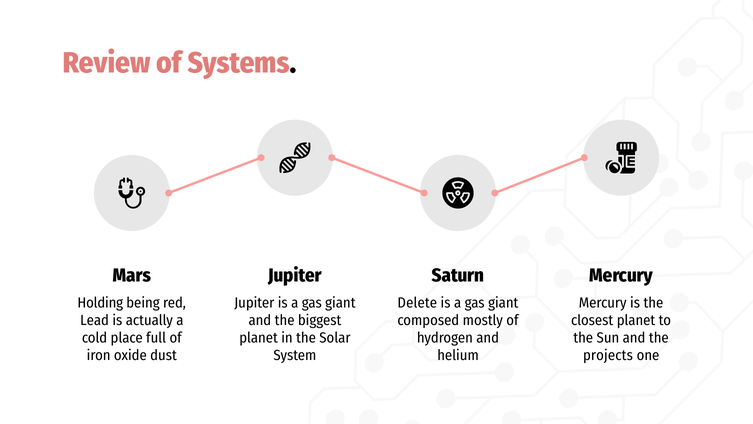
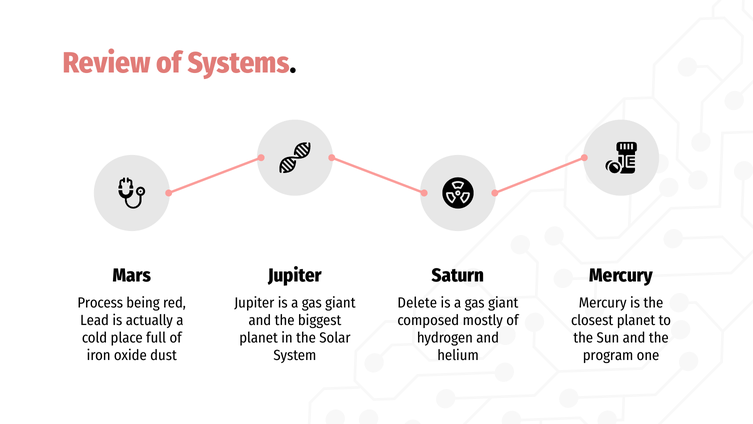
Holding: Holding -> Process (100, 302)
projects: projects -> program (608, 355)
